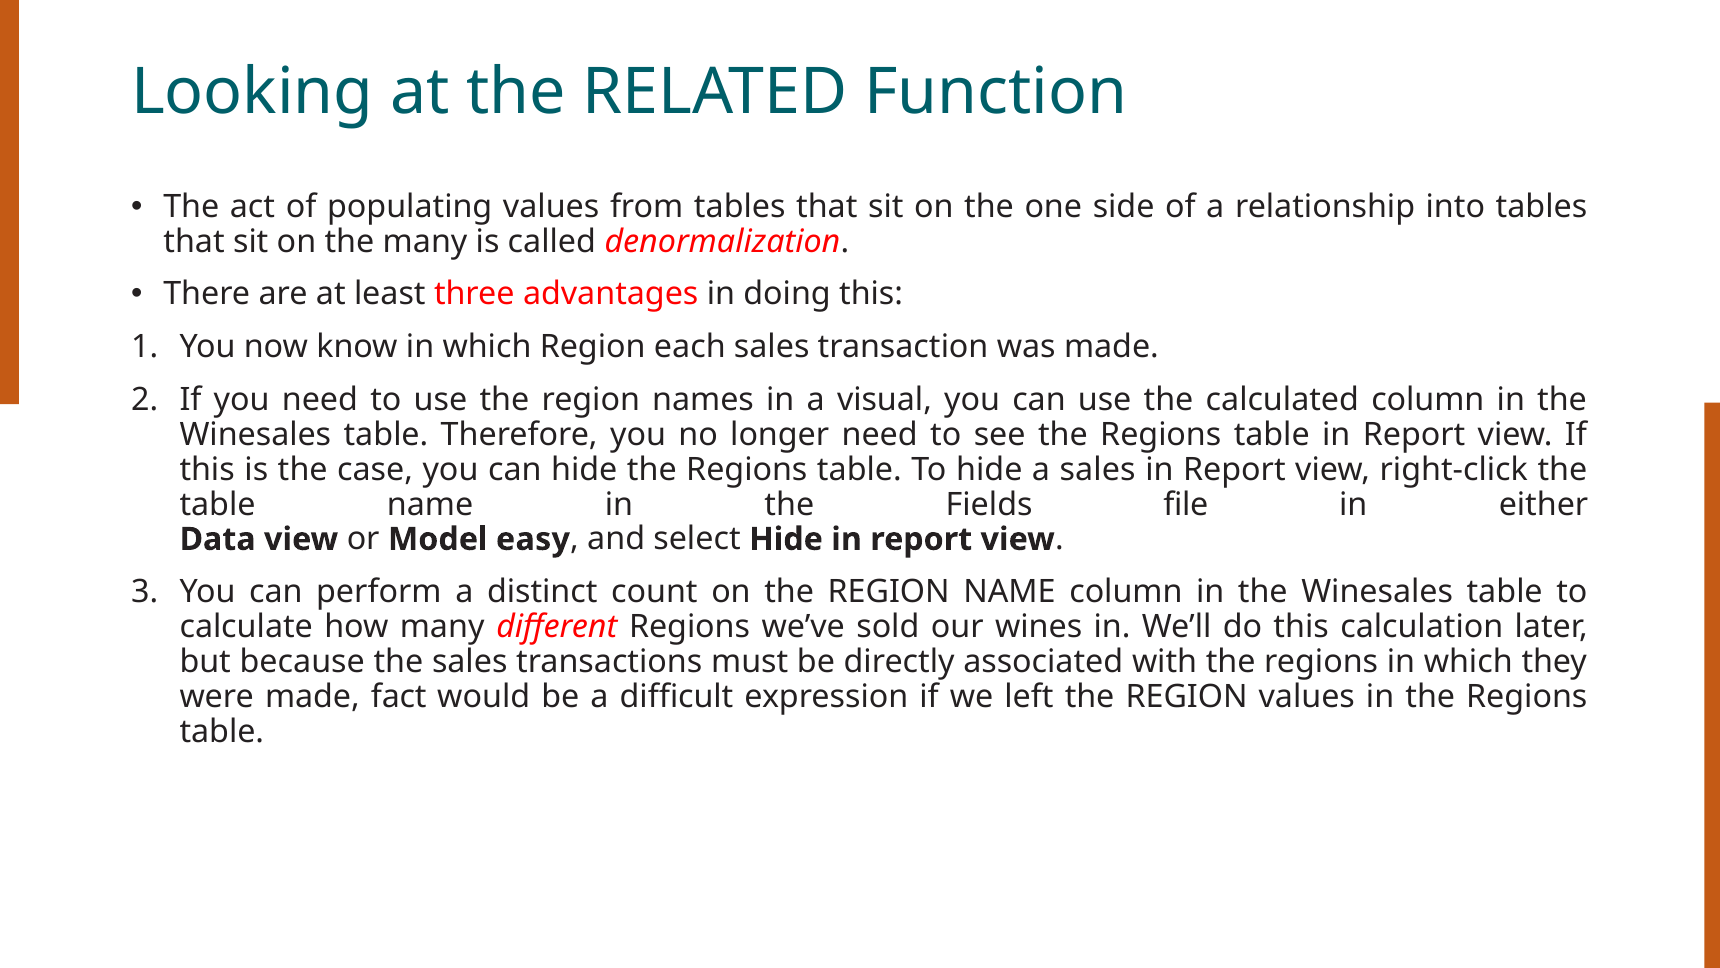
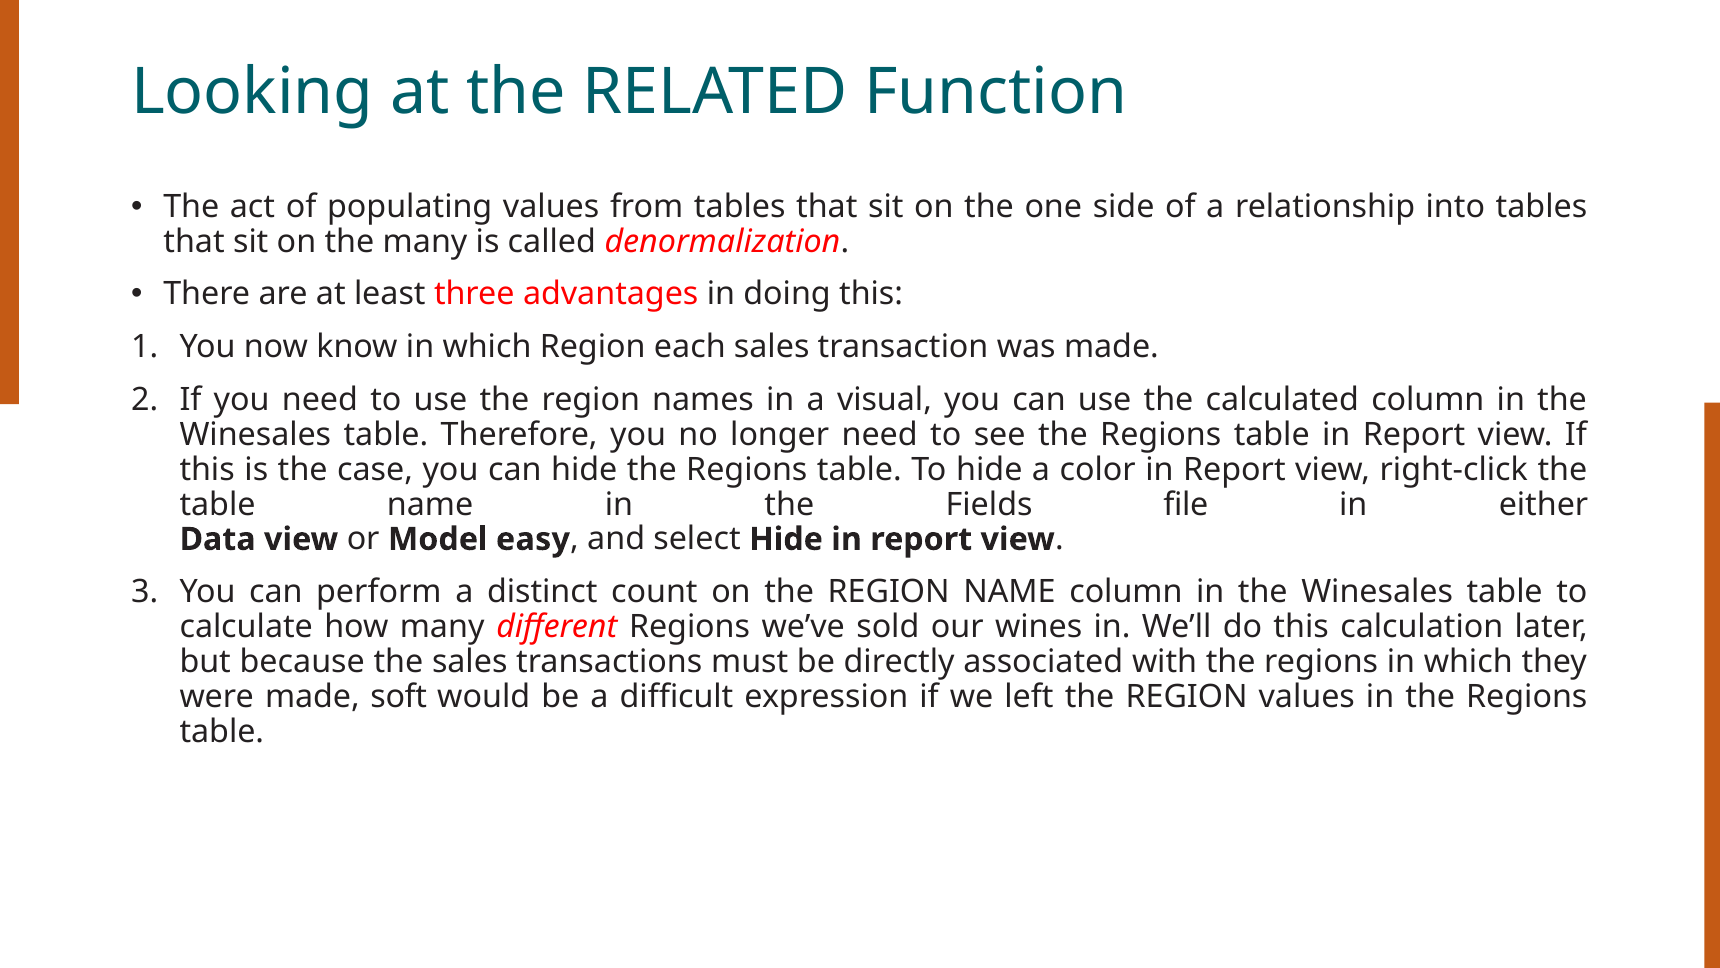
a sales: sales -> color (1098, 469)
fact: fact -> soft (399, 696)
